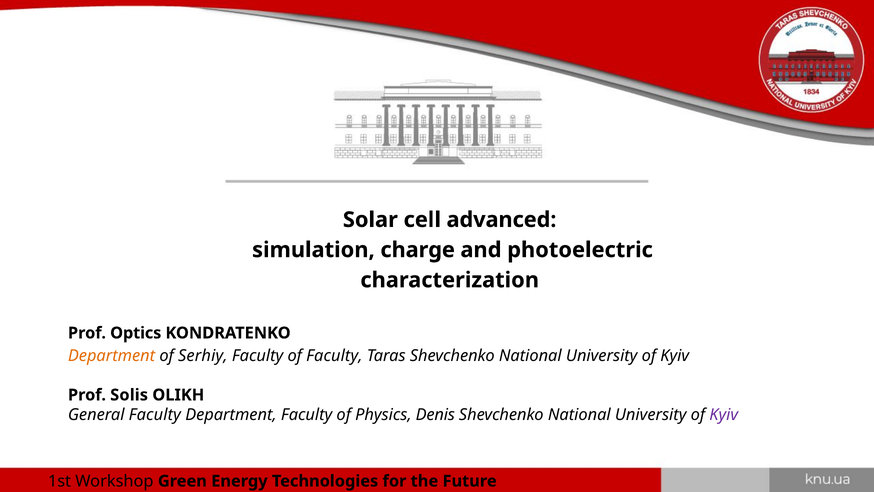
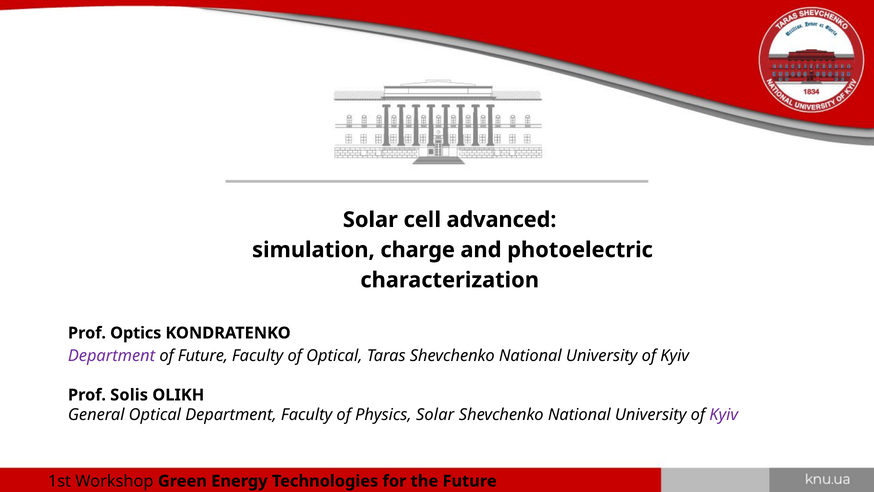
Department colour: orange -> purple (112, 355)
of Serhiy: Serhiy -> Future (203, 355)
of Faculty: Faculty -> Optical (334, 355)
General Faculty: Faculty -> Optical (155, 414)
Physics Denis: Denis -> Solar (435, 414)
